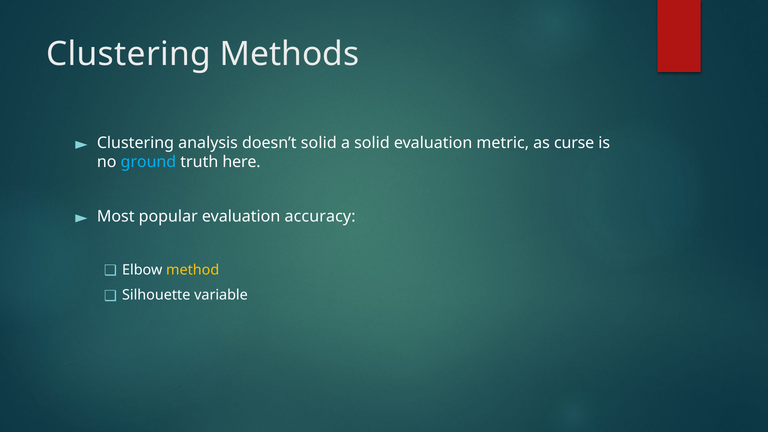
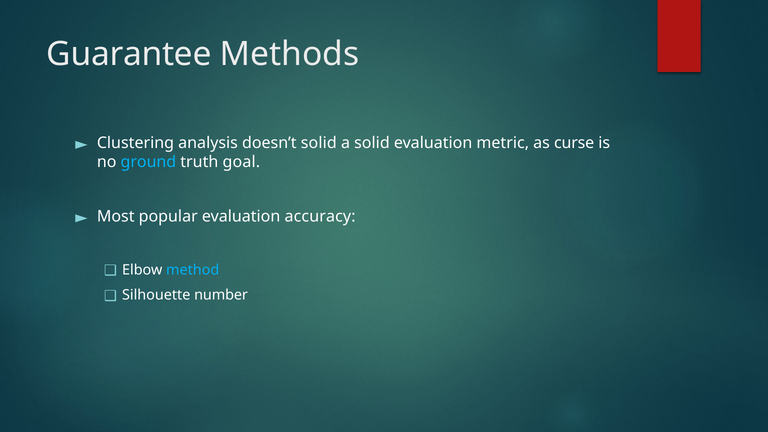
Clustering: Clustering -> Guarantee (129, 54)
here: here -> goal (241, 162)
method colour: yellow -> light blue (193, 270)
variable: variable -> number (221, 295)
